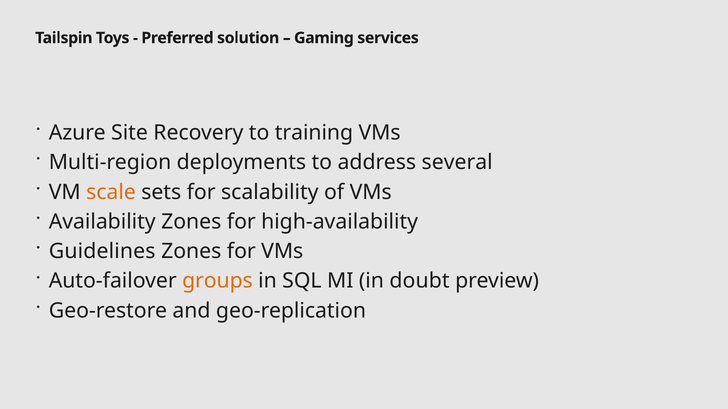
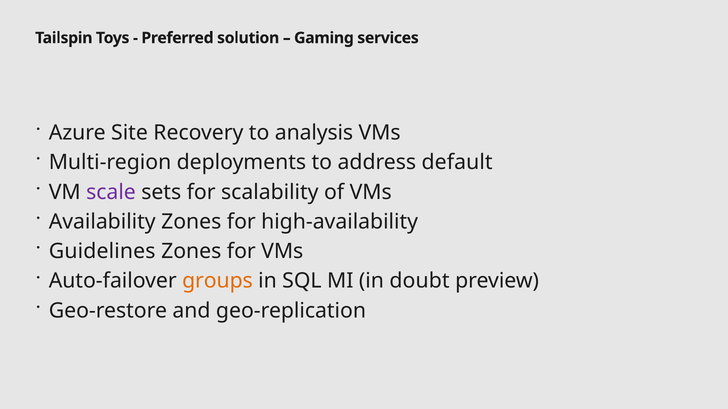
training: training -> analysis (314, 133)
several: several -> default (457, 163)
scale colour: orange -> purple (111, 192)
